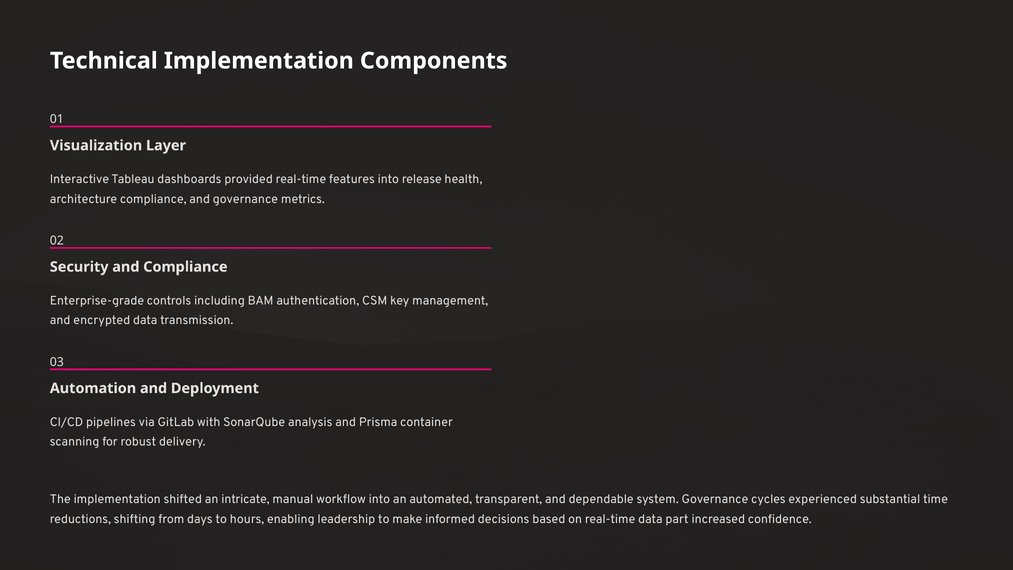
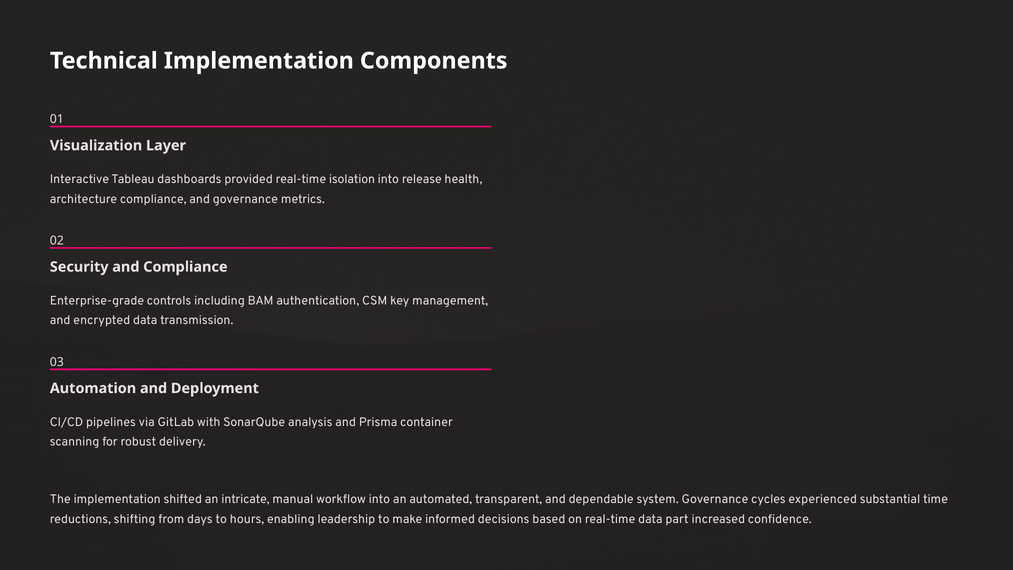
features: features -> isolation (352, 179)
